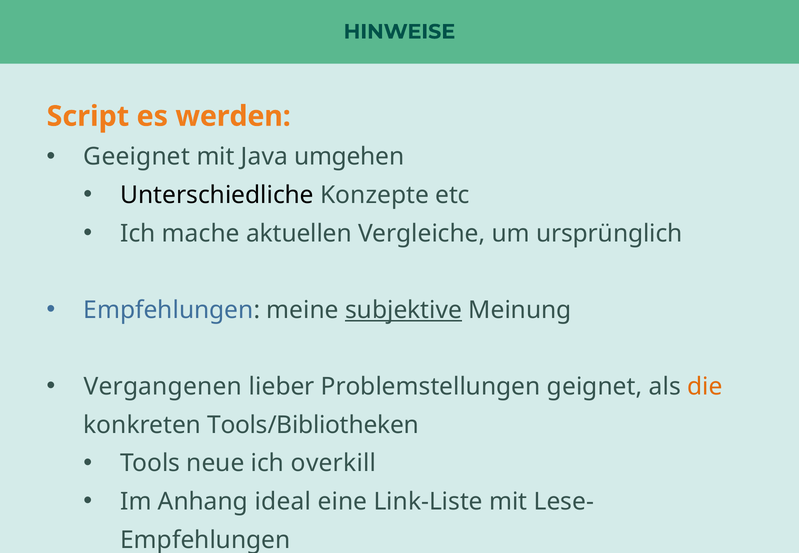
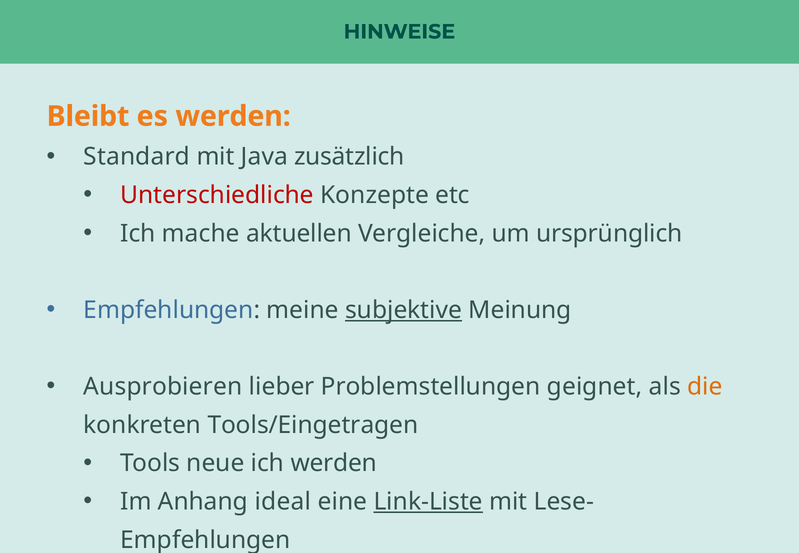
Script: Script -> Bleibt (88, 116)
Geeignet: Geeignet -> Standard (137, 157)
umgehen: umgehen -> zusätzlich (349, 157)
Unterschiedliche colour: black -> red (217, 195)
Vergangenen: Vergangenen -> Ausprobieren (163, 387)
Tools/Bibliotheken: Tools/Bibliotheken -> Tools/Eingetragen (313, 425)
ich overkill: overkill -> werden (334, 463)
Link-Liste underline: none -> present (428, 502)
